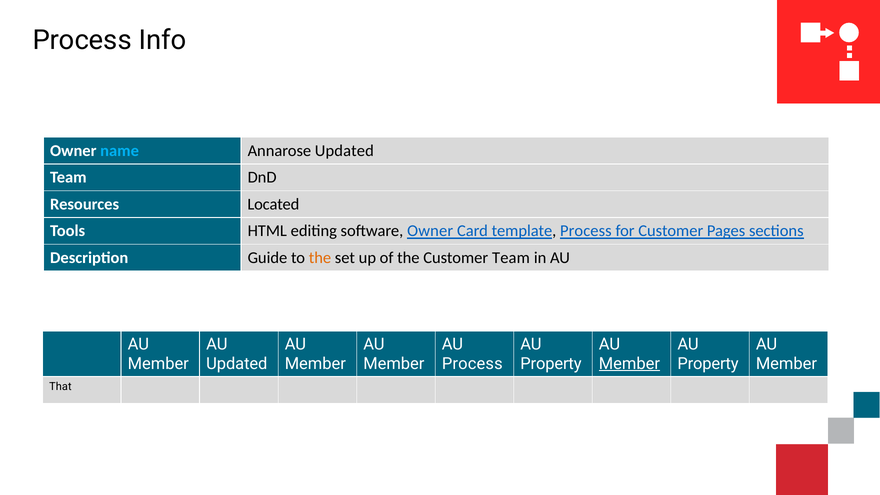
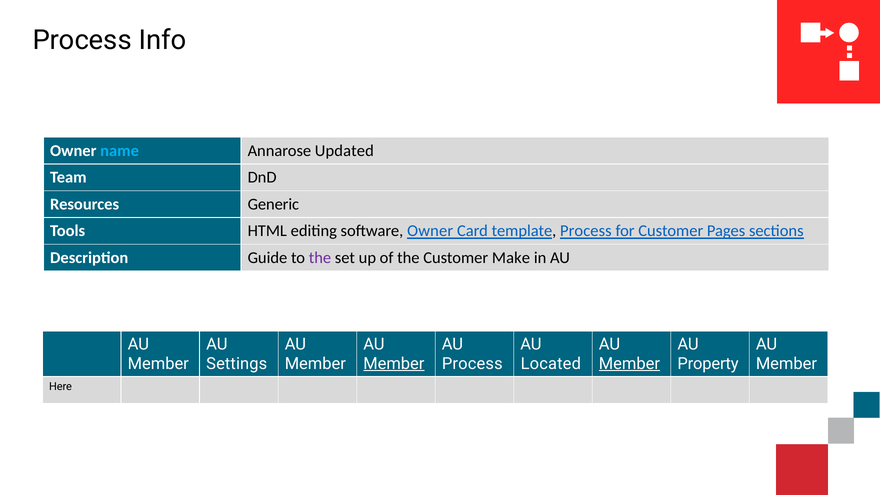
Located: Located -> Generic (273, 204)
the colour: orange -> purple (320, 258)
Customer Team: Team -> Make (511, 258)
Updated: Updated -> Settings (237, 364)
Member underline: none -> present (394, 364)
Property: Property -> Located (551, 364)
That: That -> Here (60, 386)
